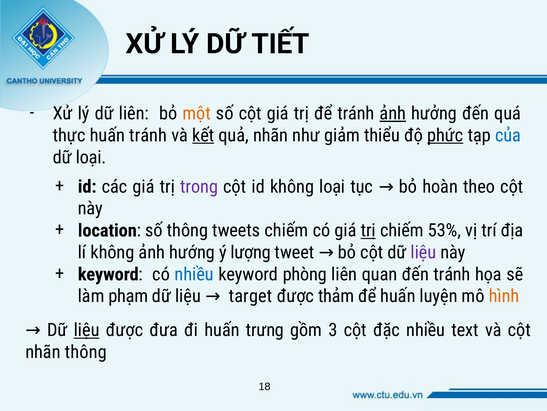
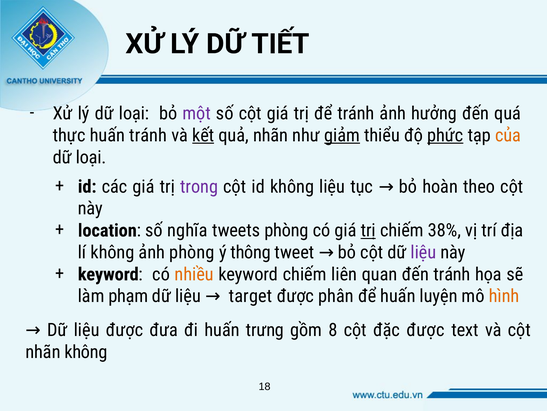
lý dữ liên: liên -> loại (134, 113)
một colour: orange -> purple (197, 113)
ảnh underline: present -> none (393, 113)
giảm underline: none -> present (342, 135)
của colour: blue -> orange (508, 135)
không loại: loại -> liệu (332, 186)
số thông: thông -> nghĩa (187, 230)
tweets chiếm: chiếm -> phòng (287, 230)
53%: 53% -> 38% (444, 230)
ảnh hướng: hướng -> phòng (192, 252)
lượng: lượng -> thông (251, 252)
nhiều colour: blue -> orange (194, 274)
keyword phòng: phòng -> chiếm (305, 274)
thảm: thảm -> phân (336, 296)
liệu underline: present -> none (87, 330)
3: 3 -> 8 (333, 330)
đặc nhiều: nhiều -> được (426, 330)
nhãn thông: thông -> không (86, 352)
